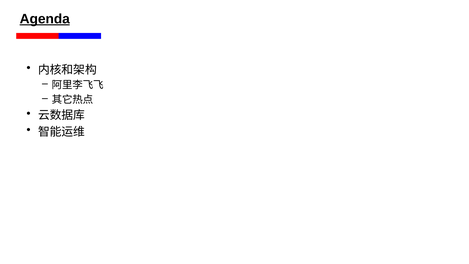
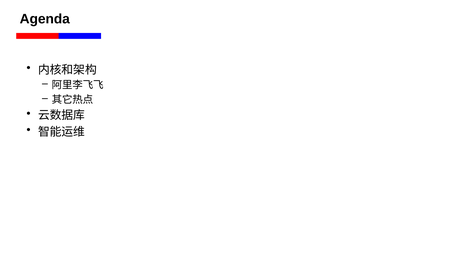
Agenda underline: present -> none (45, 19)
